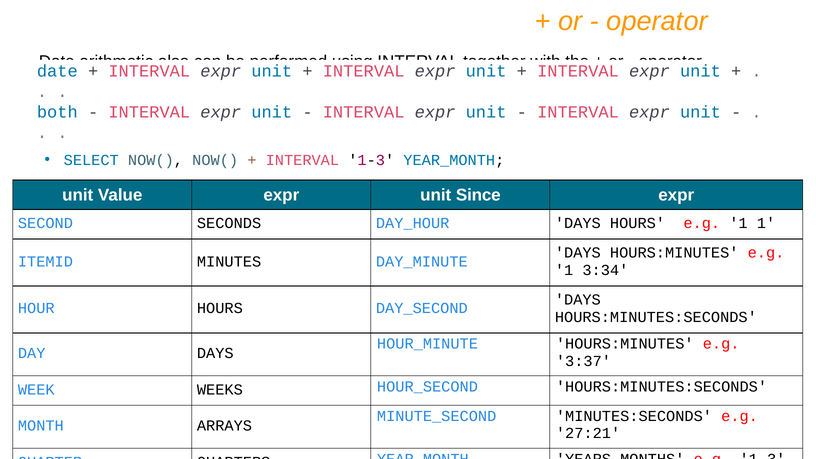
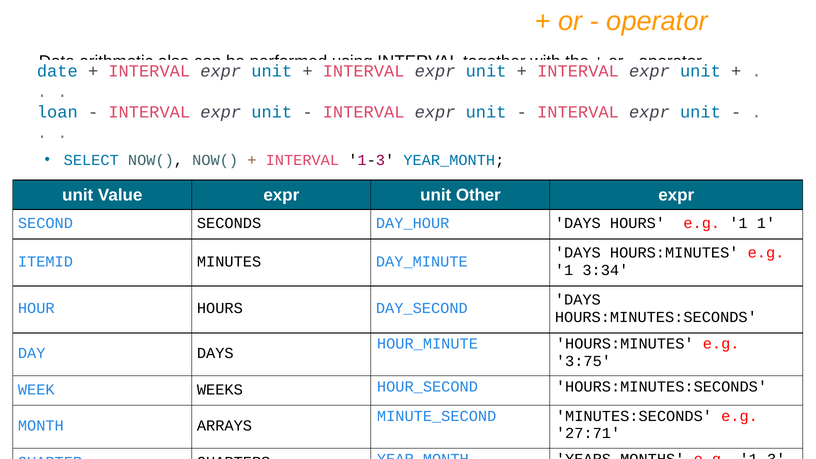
both: both -> loan (57, 112)
Since: Since -> Other (478, 195)
3:37: 3:37 -> 3:75 (583, 361)
27:21: 27:21 -> 27:71 (588, 433)
